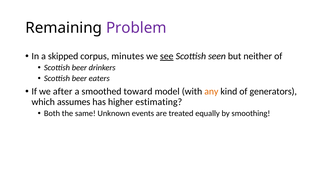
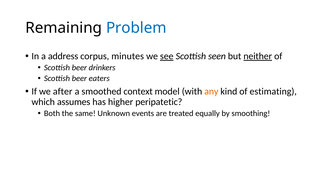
Problem colour: purple -> blue (136, 28)
skipped: skipped -> address (63, 56)
neither underline: none -> present (258, 56)
toward: toward -> context (138, 91)
generators: generators -> estimating (273, 91)
estimating: estimating -> peripatetic (159, 102)
